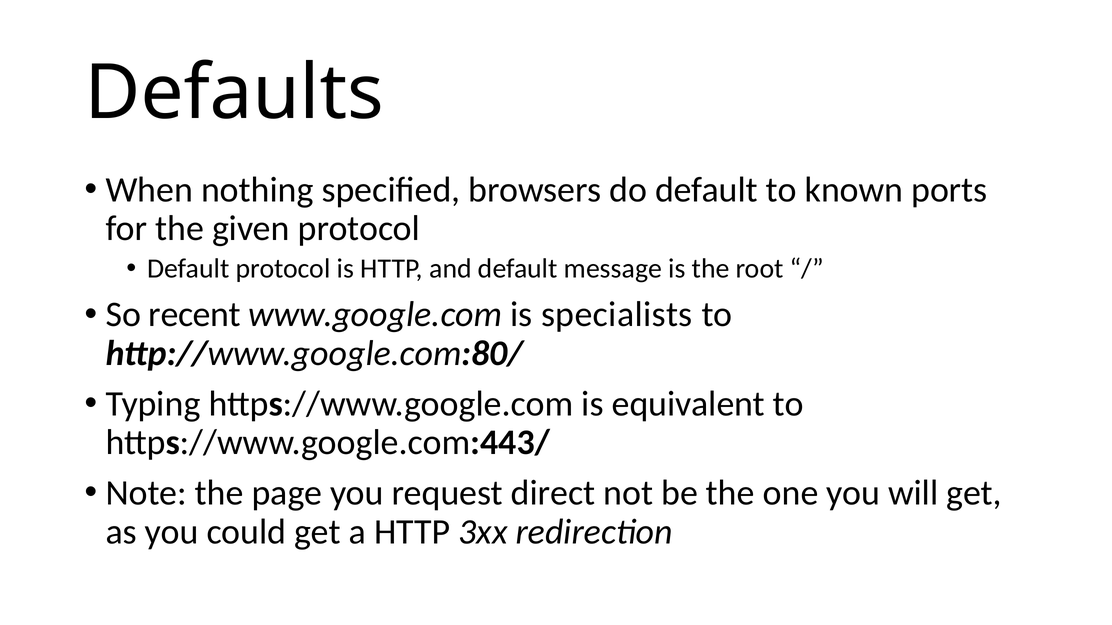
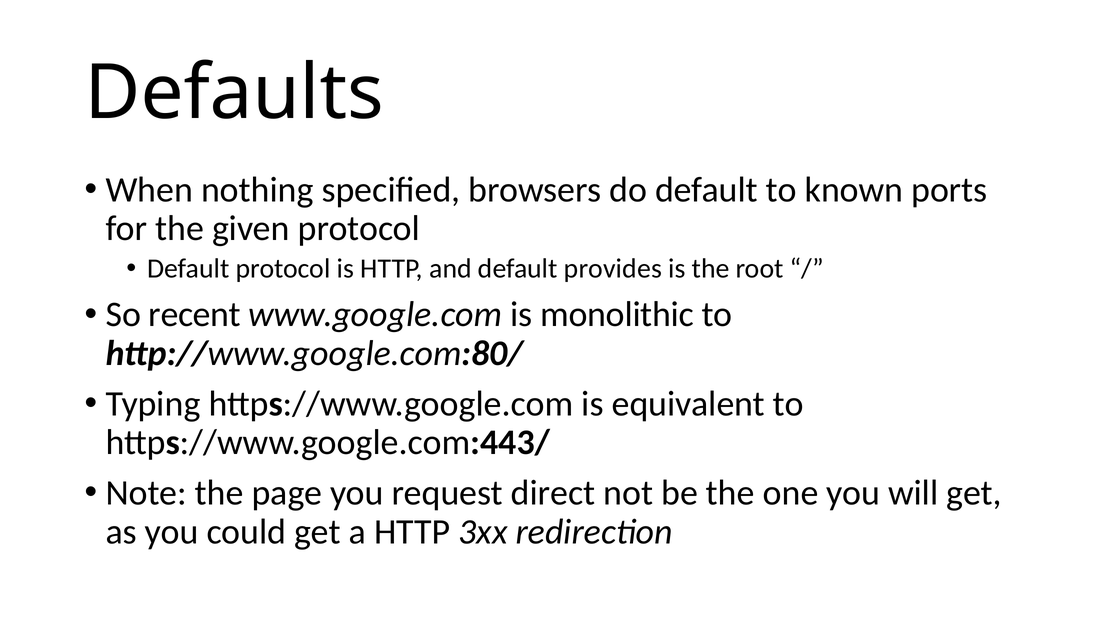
message: message -> provides (613, 269)
specialists: specialists -> monolithic (617, 315)
